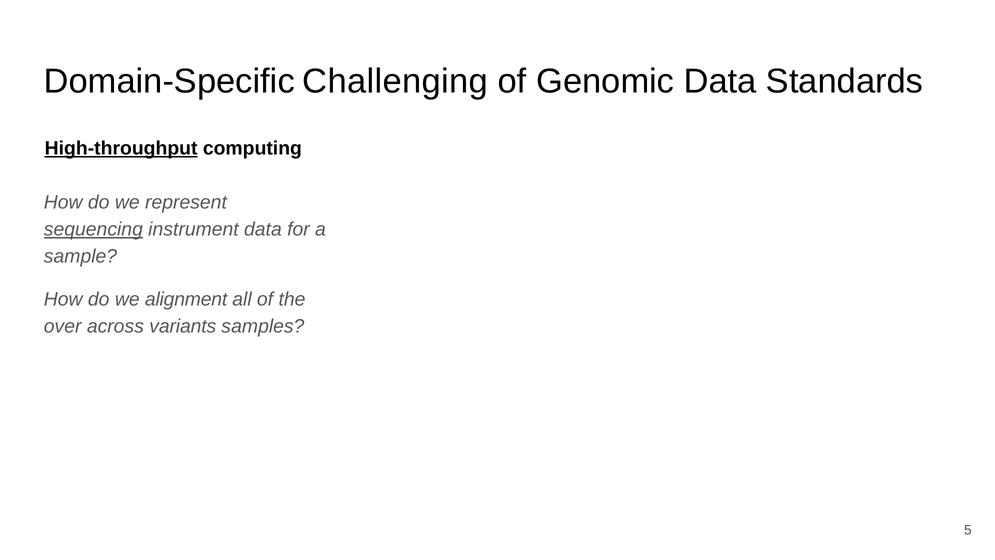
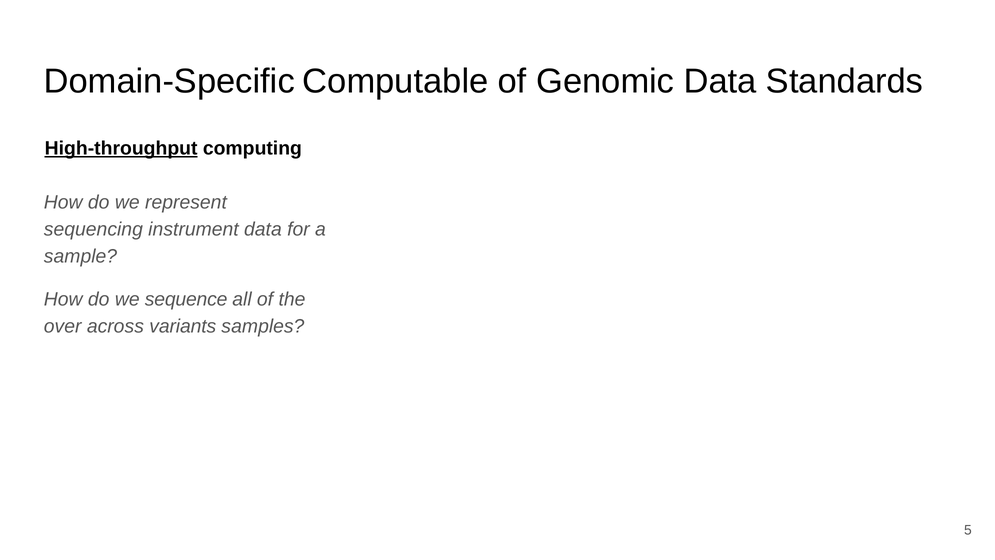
Challenging: Challenging -> Computable (395, 82)
sequencing underline: present -> none (93, 229)
alignment: alignment -> sequence (186, 299)
